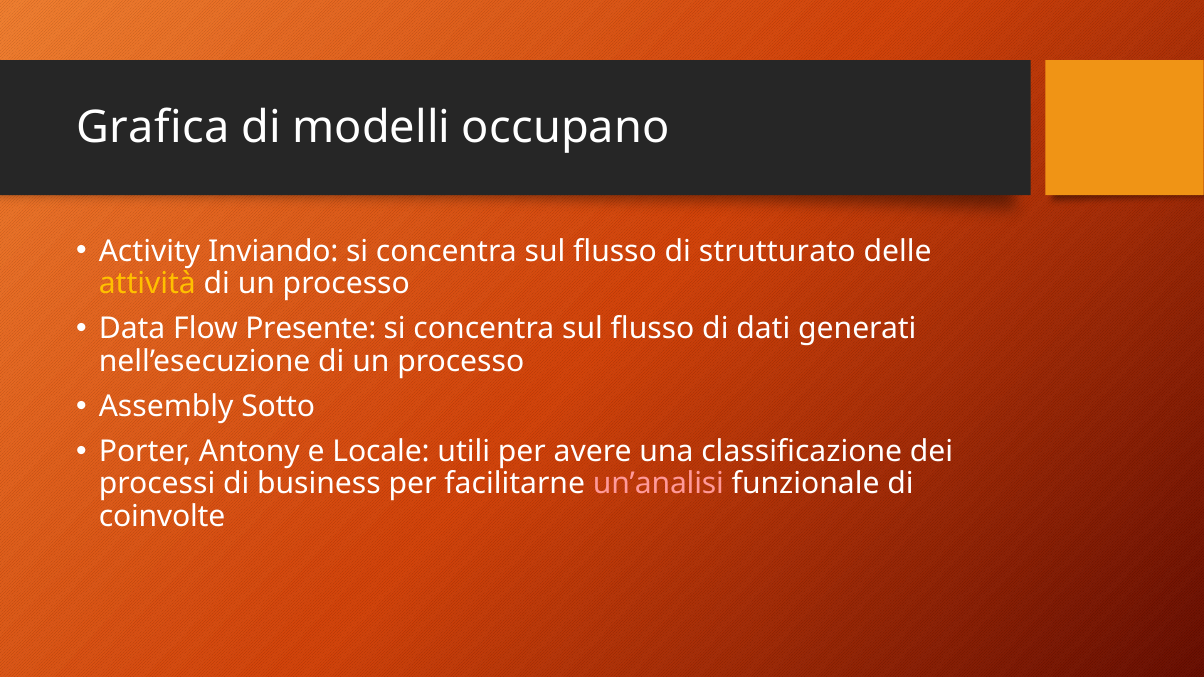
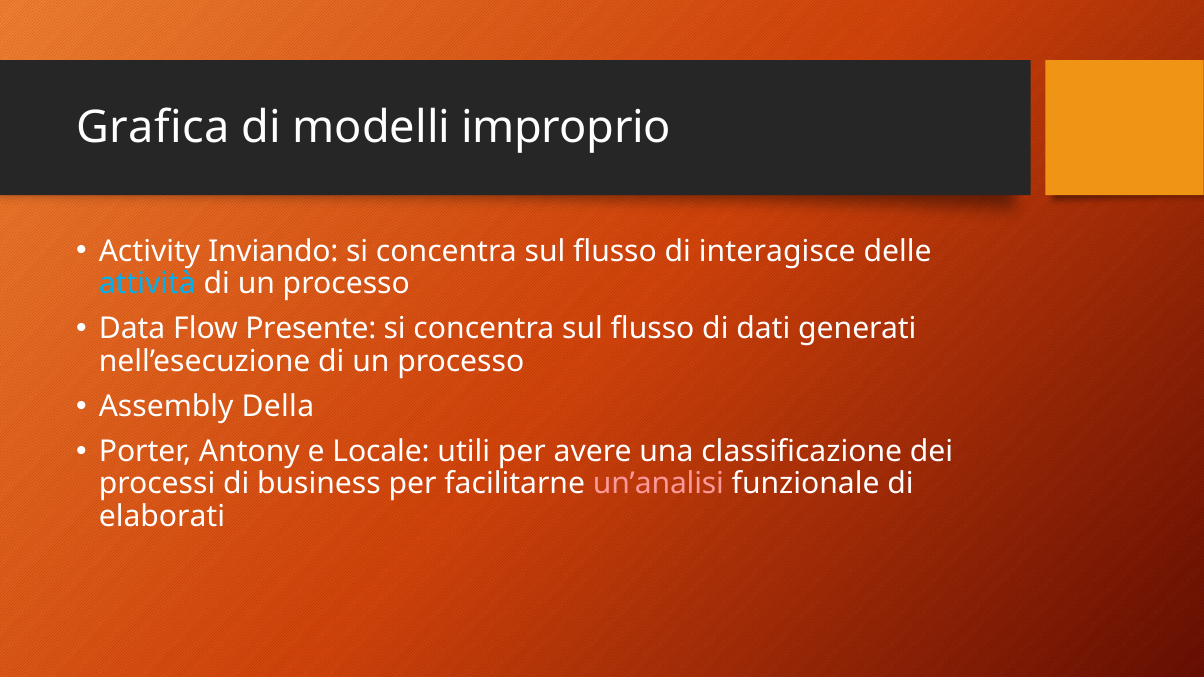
occupano: occupano -> improprio (566, 127)
strutturato: strutturato -> interagisce (777, 251)
attività colour: yellow -> light blue (147, 284)
Sotto: Sotto -> Della (278, 406)
coinvolte: coinvolte -> elaborati (162, 516)
